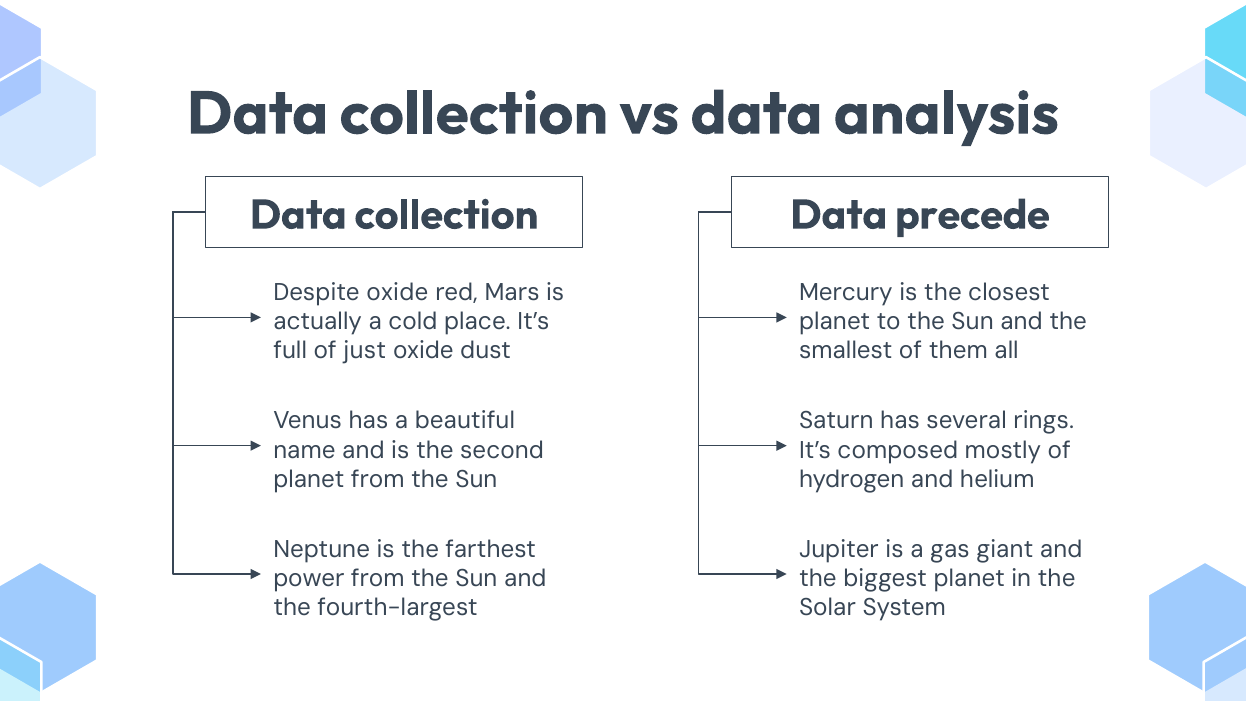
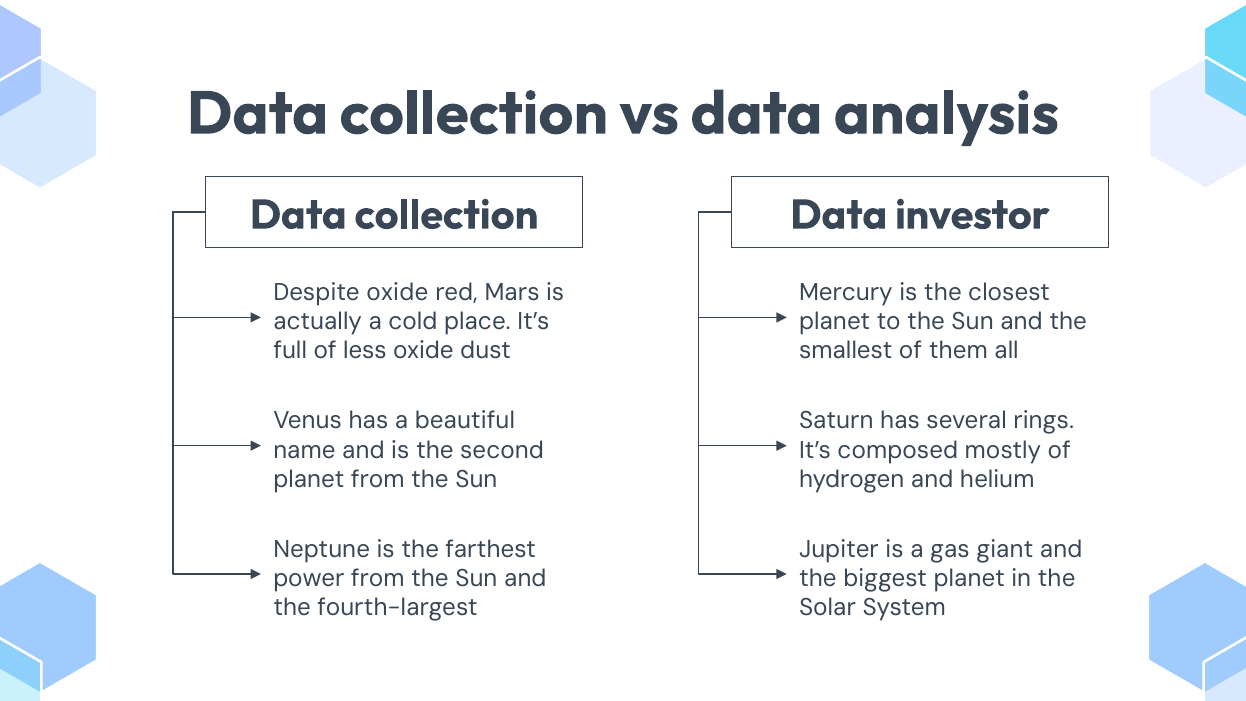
precede: precede -> investor (972, 215)
just: just -> less (365, 351)
